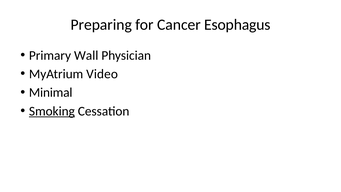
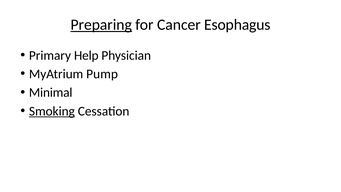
Preparing underline: none -> present (101, 25)
Wall: Wall -> Help (86, 55)
Video: Video -> Pump (102, 74)
